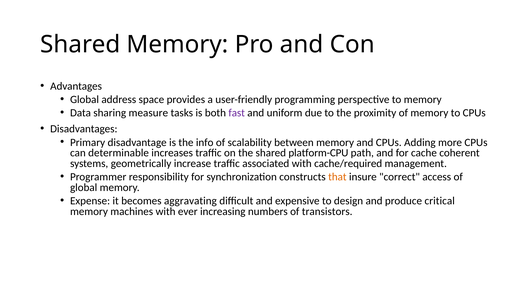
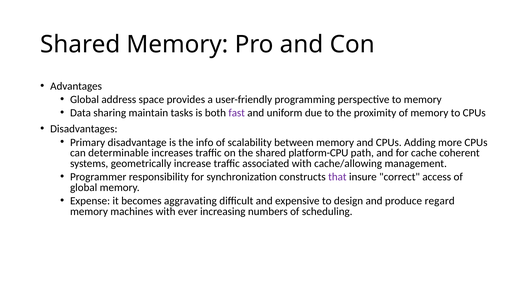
measure: measure -> maintain (148, 113)
cache/required: cache/required -> cache/allowing (348, 163)
that colour: orange -> purple (337, 177)
critical: critical -> regard (440, 201)
transistors: transistors -> scheduling (327, 211)
